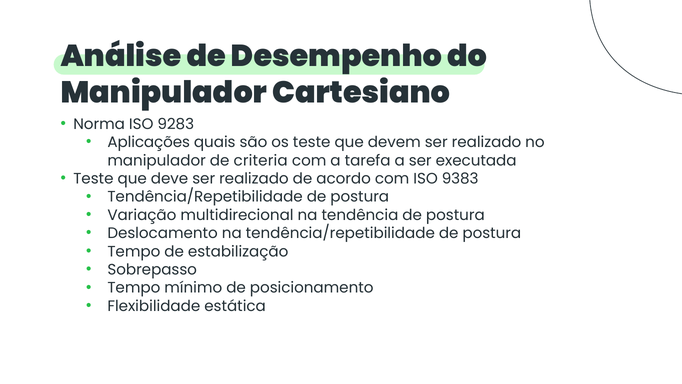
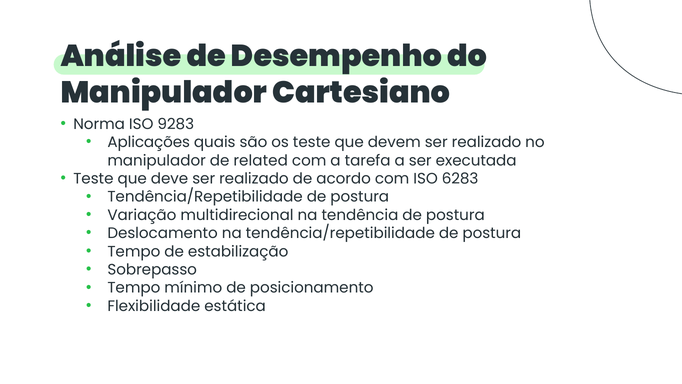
criteria: criteria -> related (261, 160)
9383: 9383 -> 6283 (460, 179)
